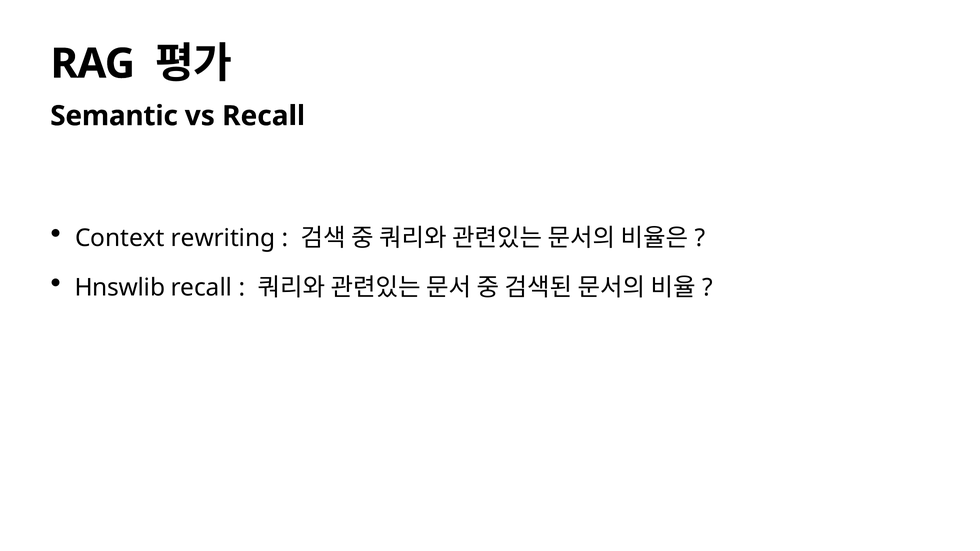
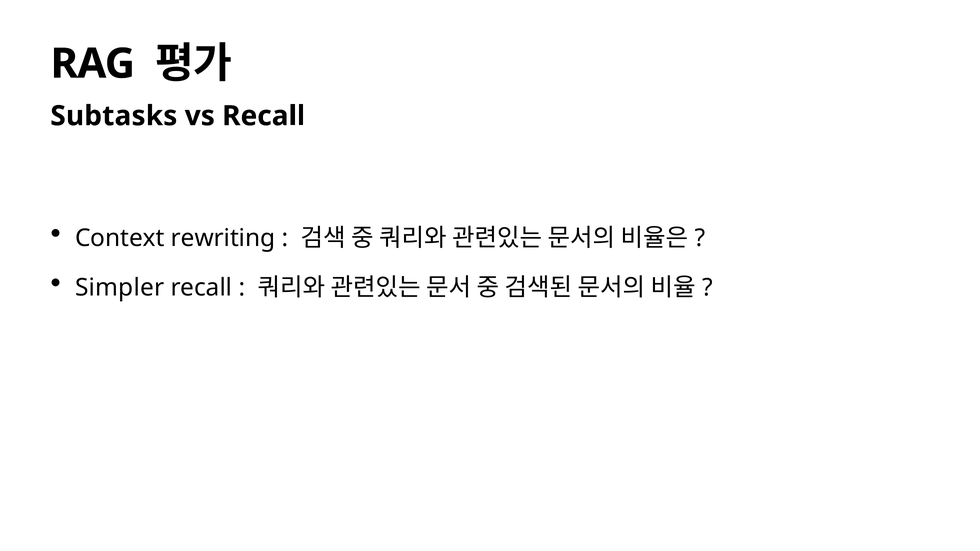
Semantic: Semantic -> Subtasks (114, 116)
Hnswlib: Hnswlib -> Simpler (120, 288)
